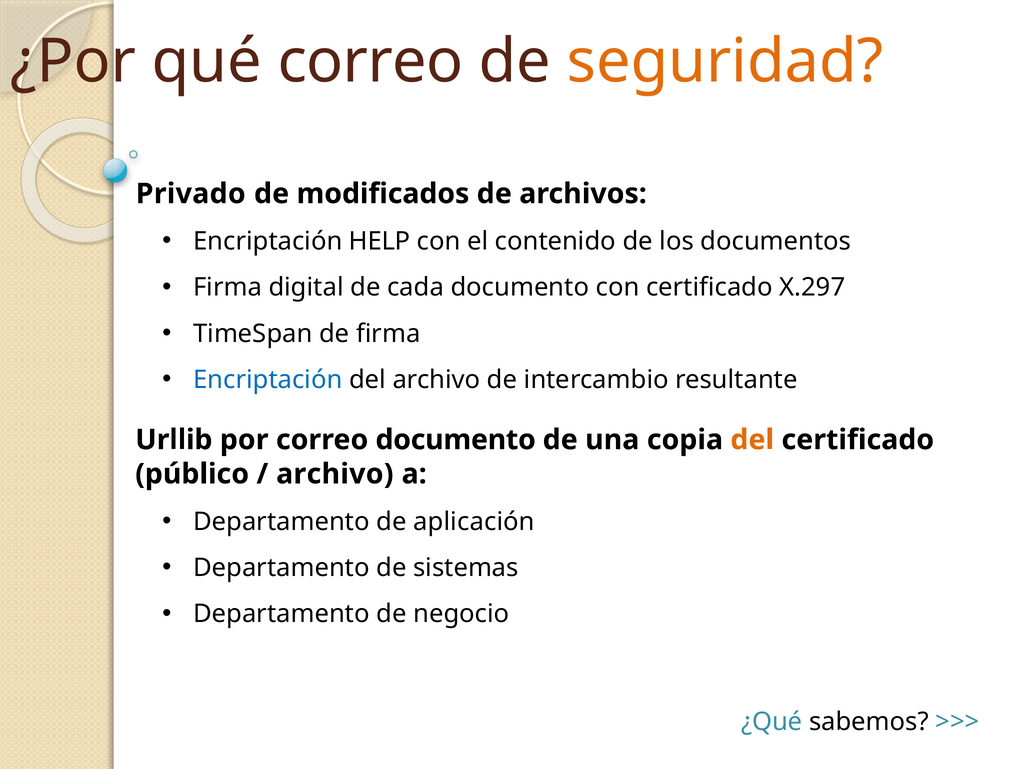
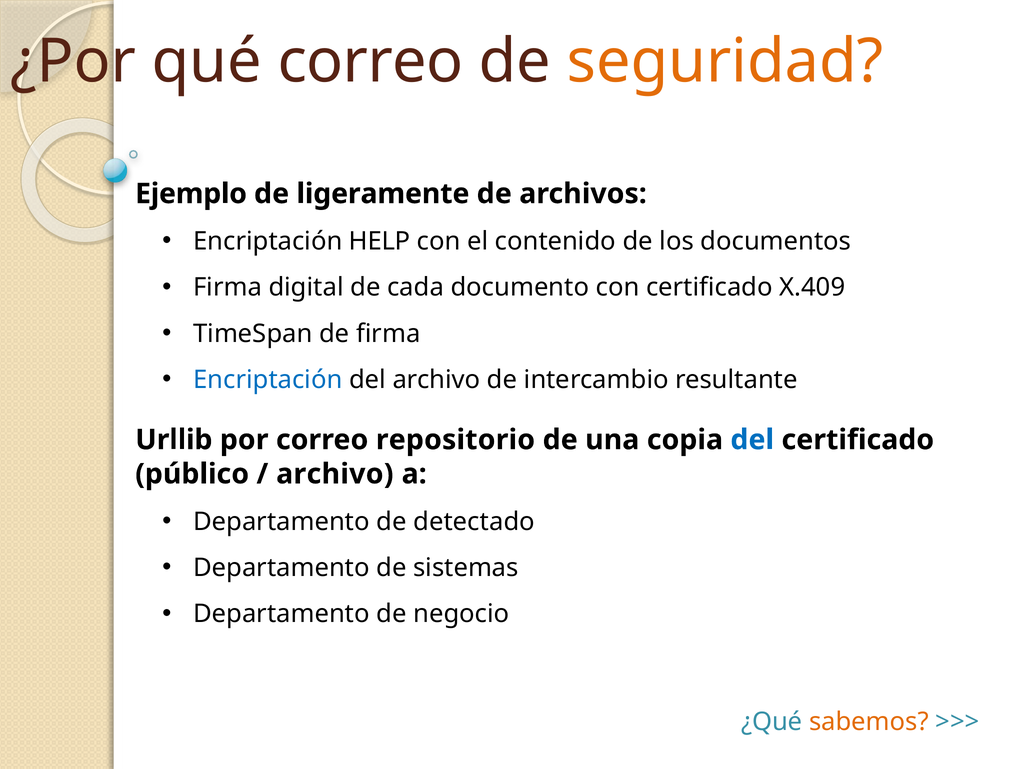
Privado: Privado -> Ejemplo (191, 194)
modificados: modificados -> ligeramente (383, 194)
X.297: X.297 -> X.409 (812, 288)
correo documento: documento -> repositorio (455, 440)
del colour: orange -> blue (752, 440)
aplicación: aplicación -> detectado (474, 522)
sabemos colour: black -> orange (869, 722)
